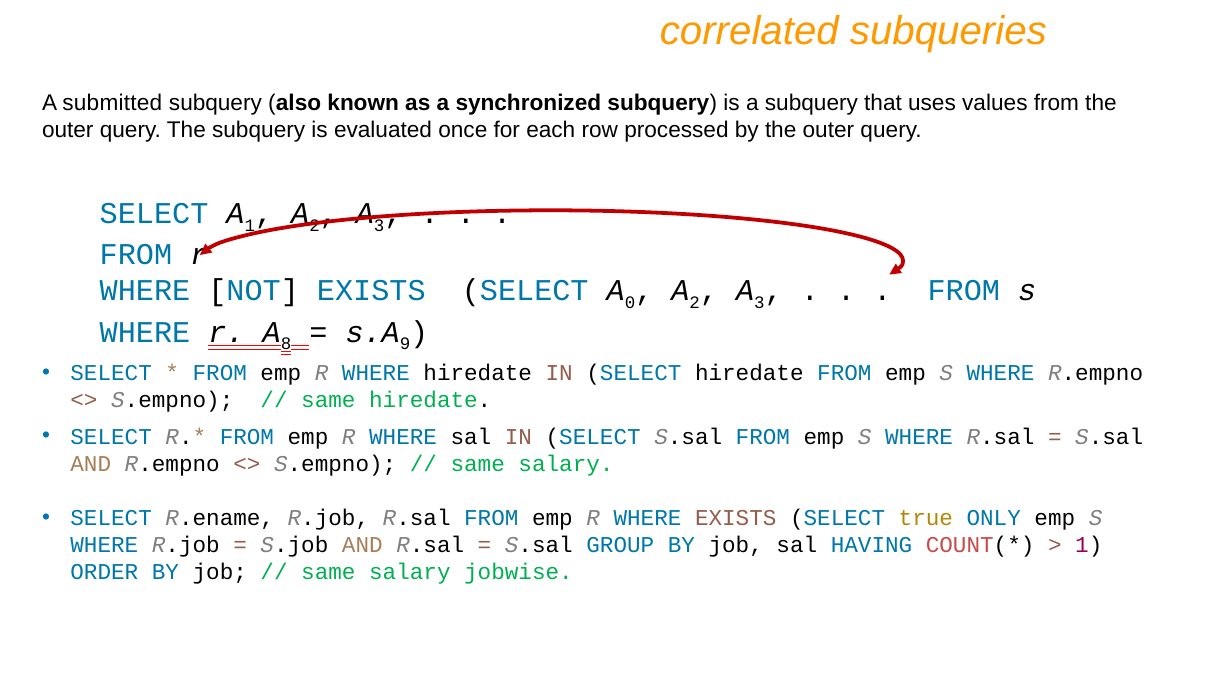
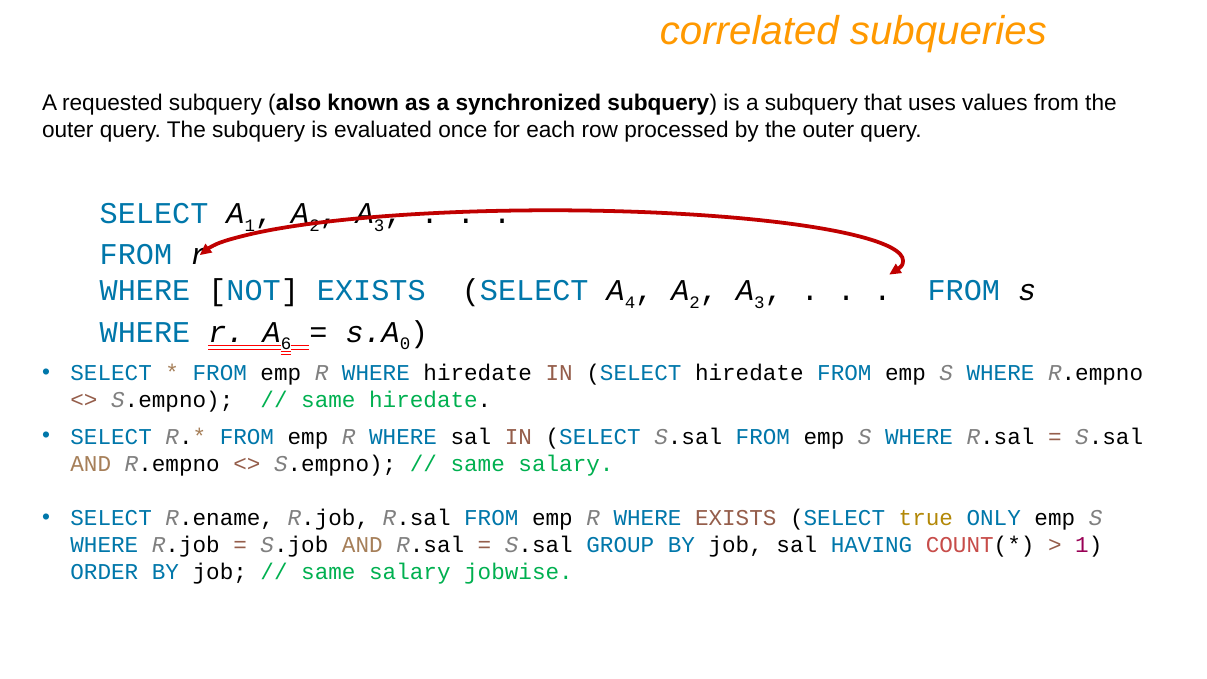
submitted: submitted -> requested (112, 103)
0: 0 -> 4 (630, 303)
8: 8 -> 6 (286, 344)
9: 9 -> 0 (405, 344)
